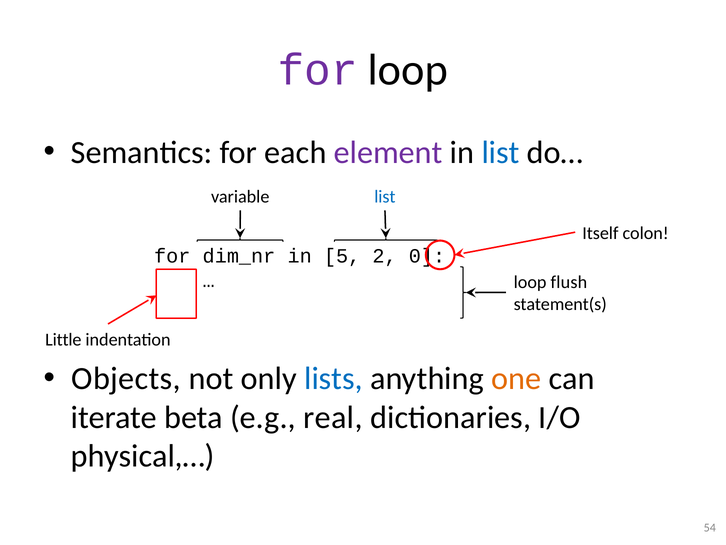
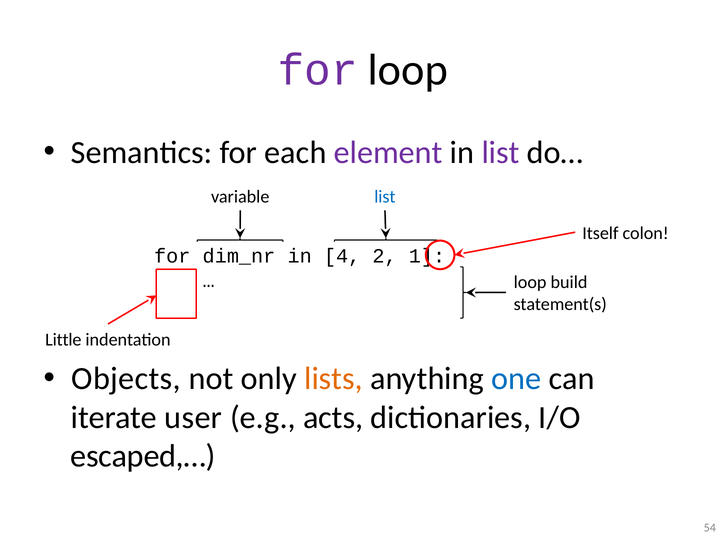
list colour: blue -> purple (501, 152)
5: 5 -> 4 (342, 256)
0: 0 -> 1 (427, 256)
flush: flush -> build (569, 282)
lists colour: blue -> orange (333, 378)
one colour: orange -> blue (516, 378)
beta: beta -> user (193, 417)
real: real -> acts (333, 417)
physical,…: physical,… -> escaped,… (143, 456)
